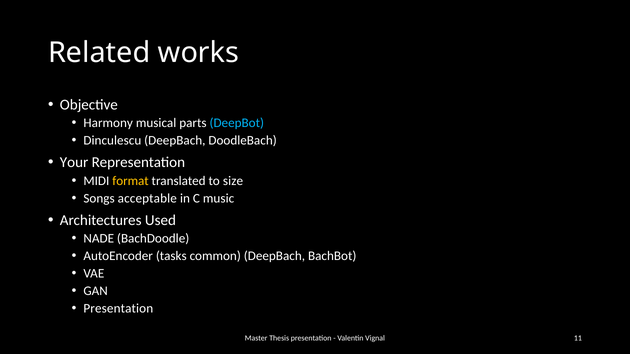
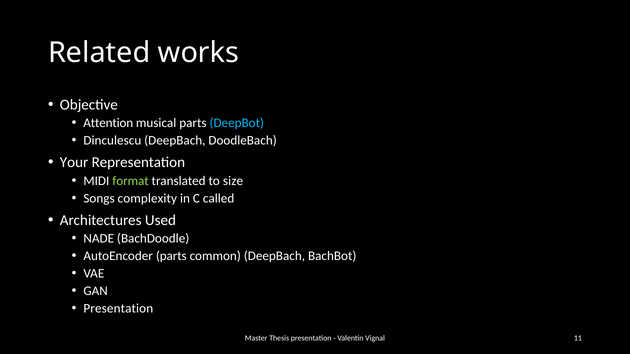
Harmony: Harmony -> Attention (108, 123)
format colour: yellow -> light green (131, 181)
acceptable: acceptable -> complexity (147, 198)
music: music -> called (219, 198)
AutoEncoder tasks: tasks -> parts (171, 256)
